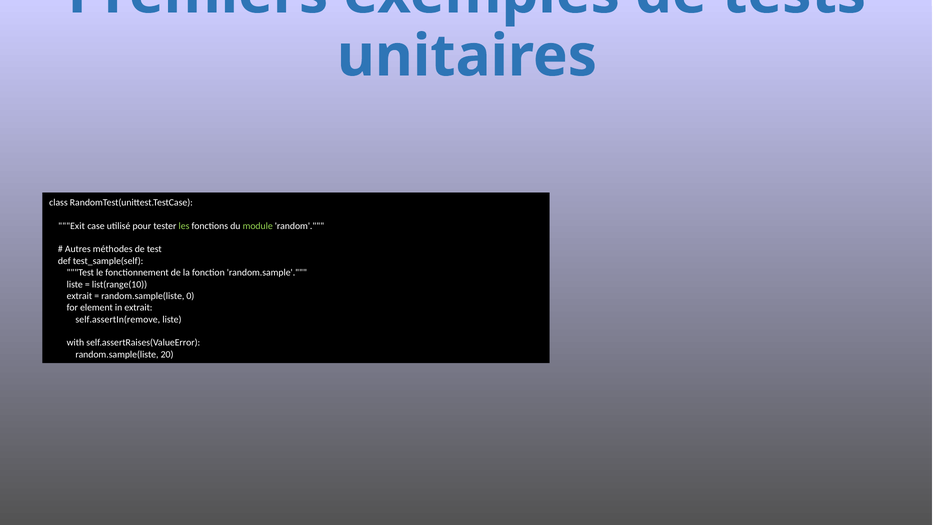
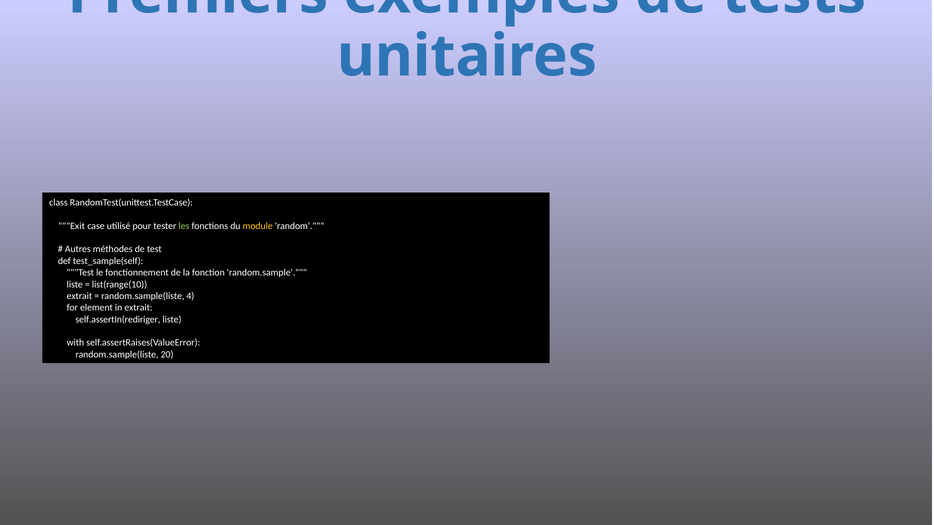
module colour: light green -> yellow (258, 226)
0: 0 -> 4 (190, 296)
self.assertIn(remove: self.assertIn(remove -> self.assertIn(rediriger (118, 320)
